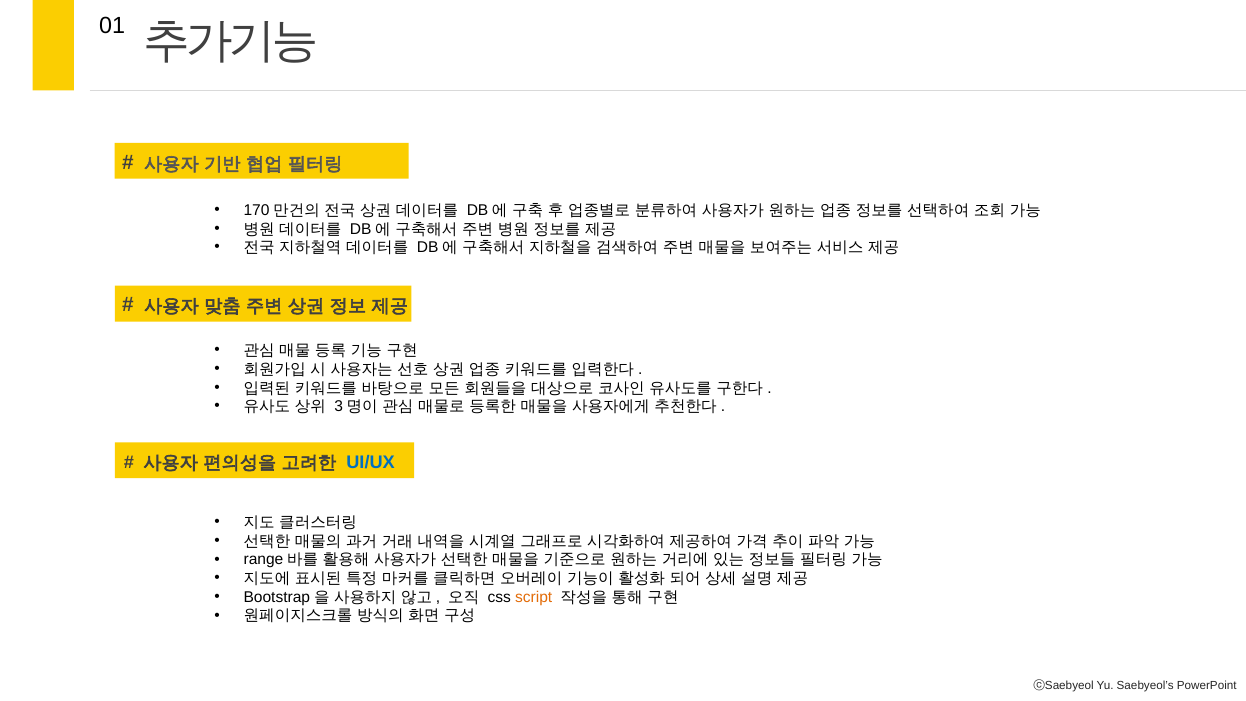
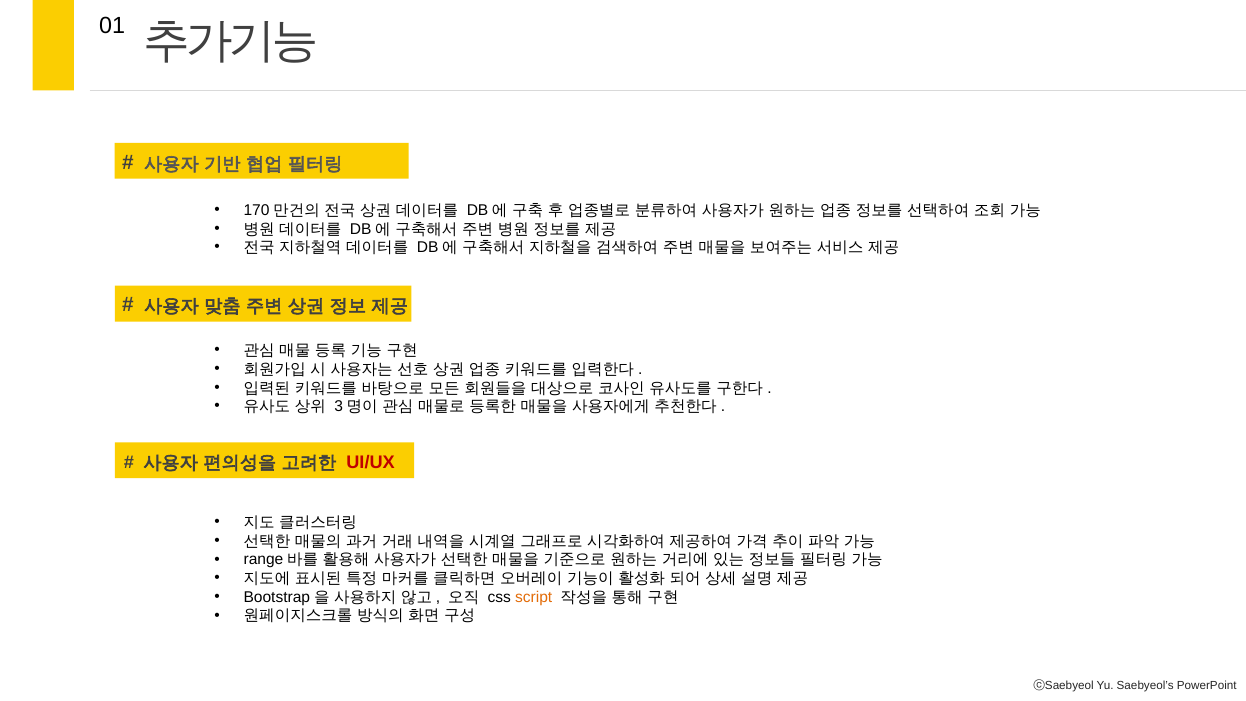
UI/UX colour: blue -> red (371, 462)
